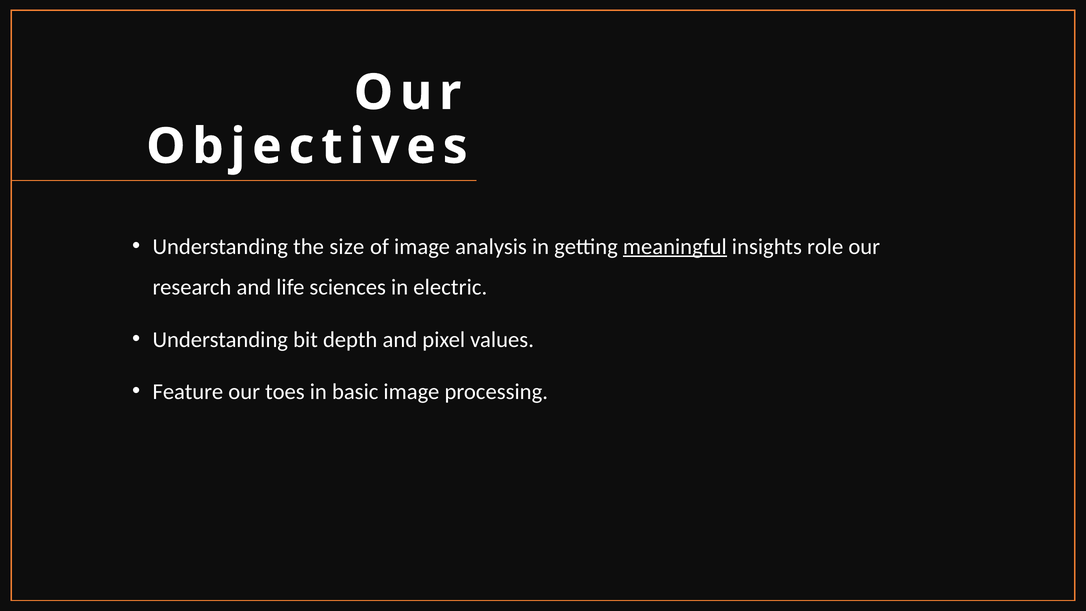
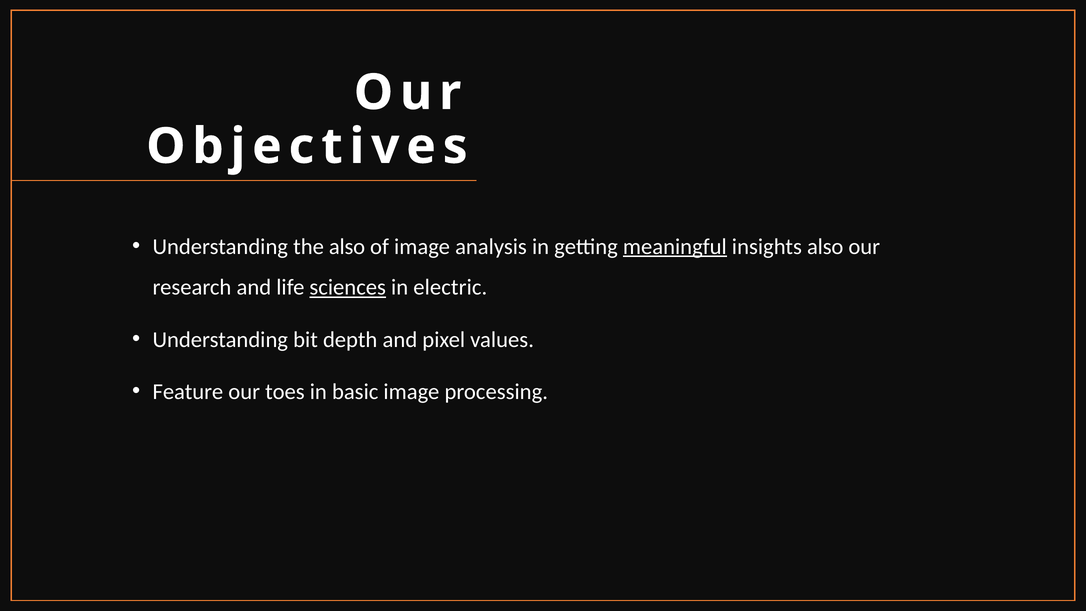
the size: size -> also (347, 247)
insights role: role -> also (825, 247)
sciences underline: none -> present (348, 287)
